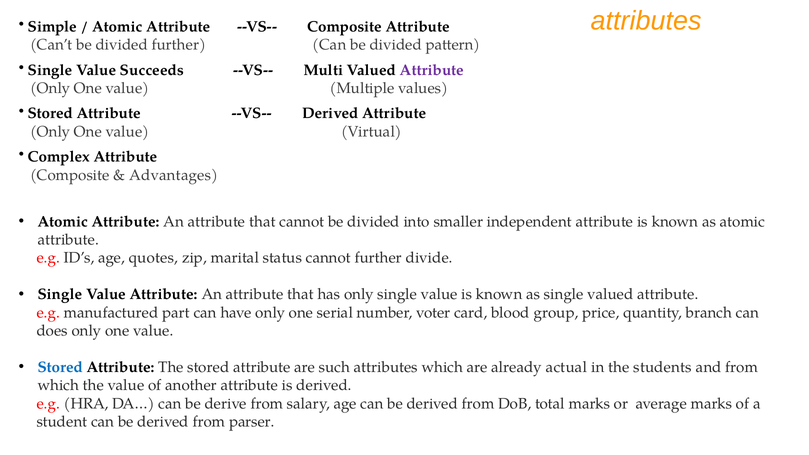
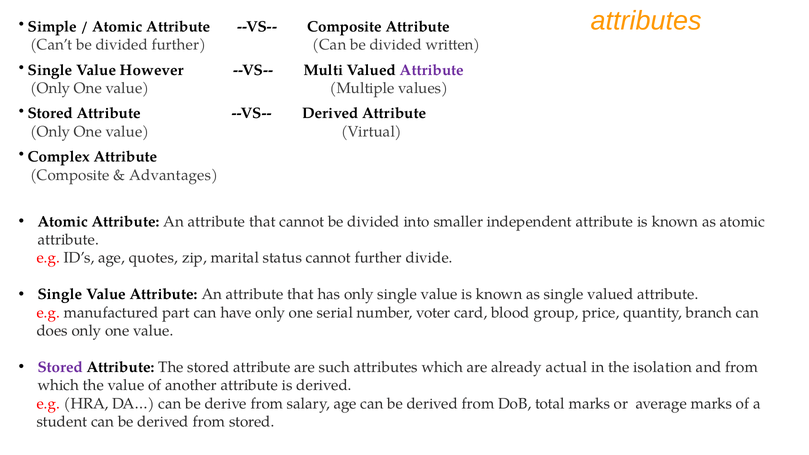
pattern: pattern -> written (453, 45)
Succeeds: Succeeds -> However (152, 70)
Stored colour: blue -> purple (60, 367)
students: students -> isolation (663, 367)
from parser: parser -> stored (252, 422)
